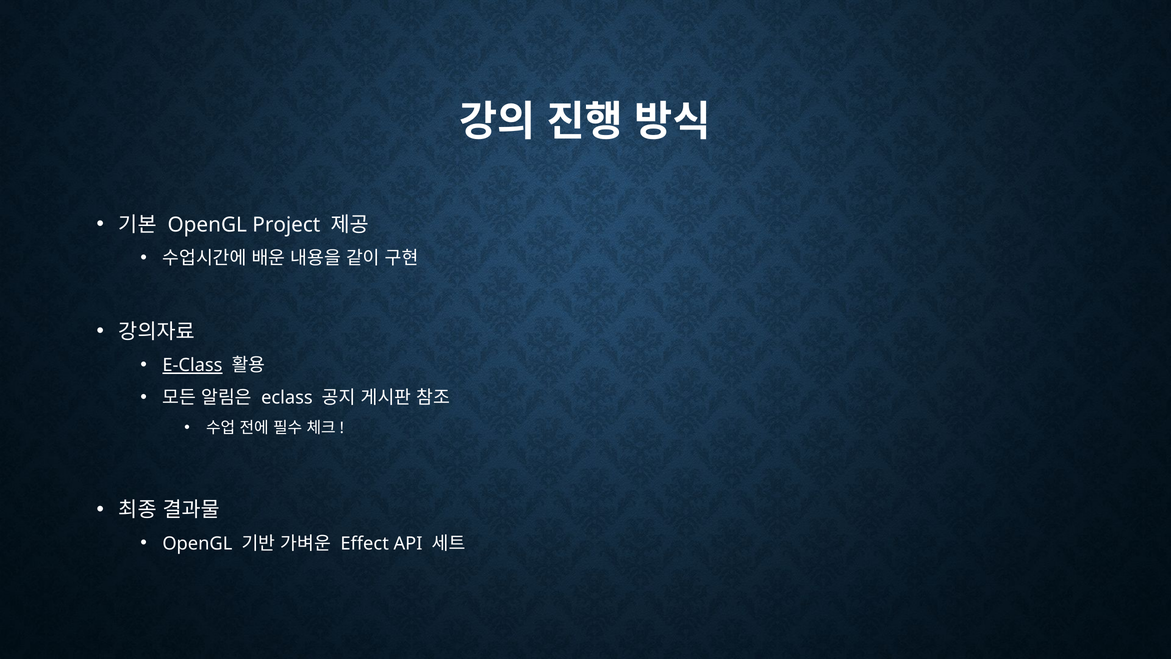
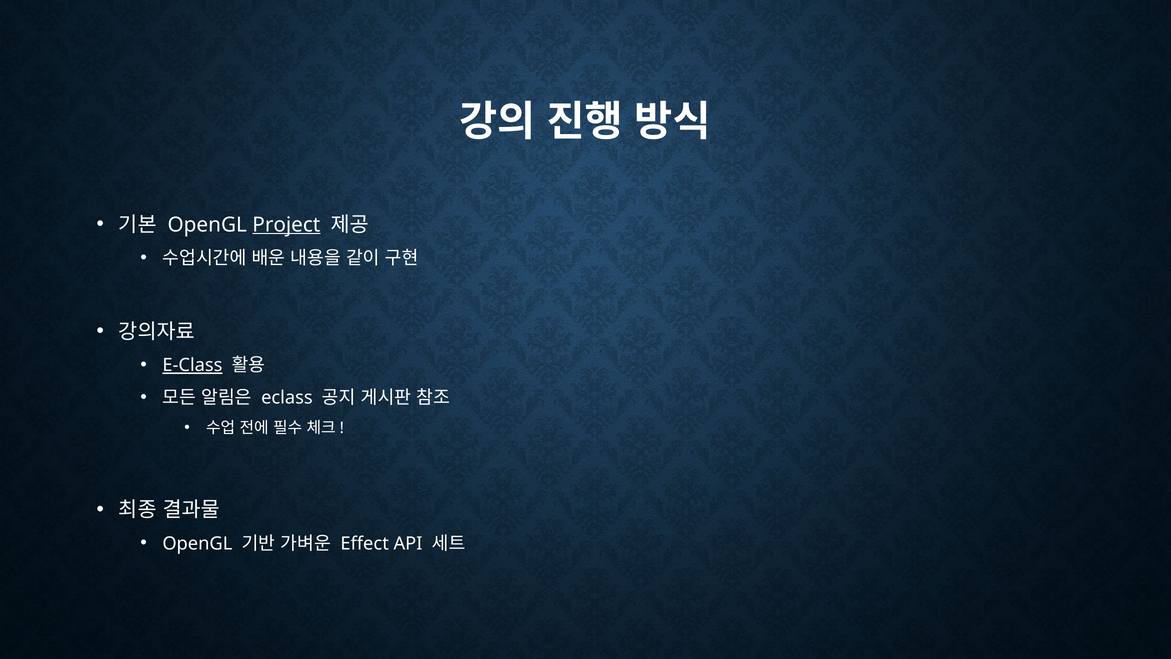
Project underline: none -> present (286, 225)
